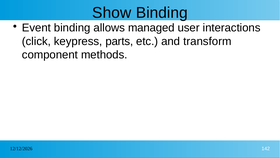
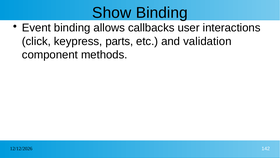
managed: managed -> callbacks (151, 28)
transform: transform -> validation (207, 41)
